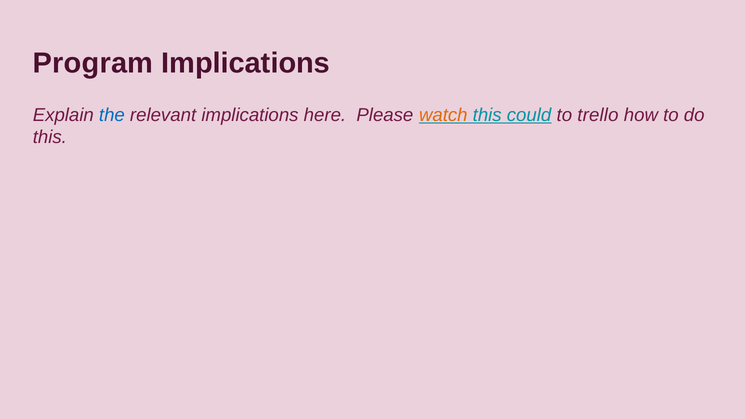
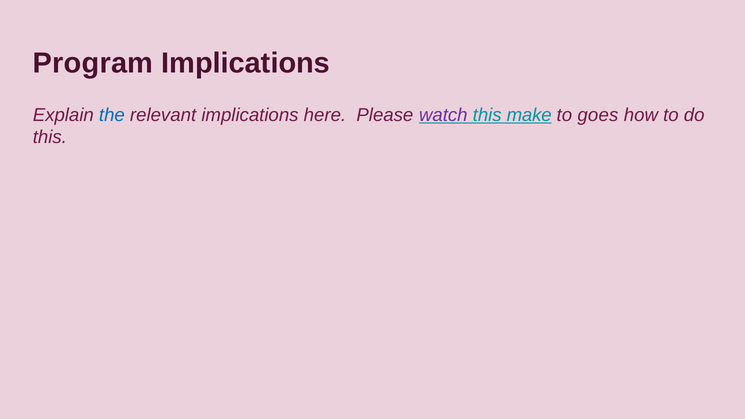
watch colour: orange -> purple (443, 115)
could: could -> make (529, 115)
trello: trello -> goes (598, 115)
